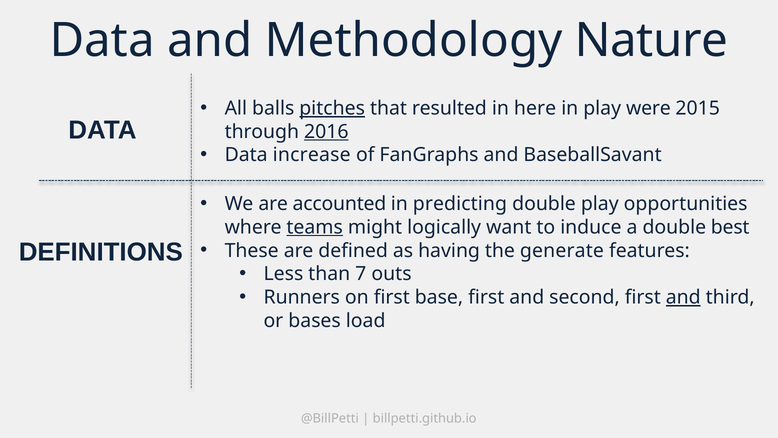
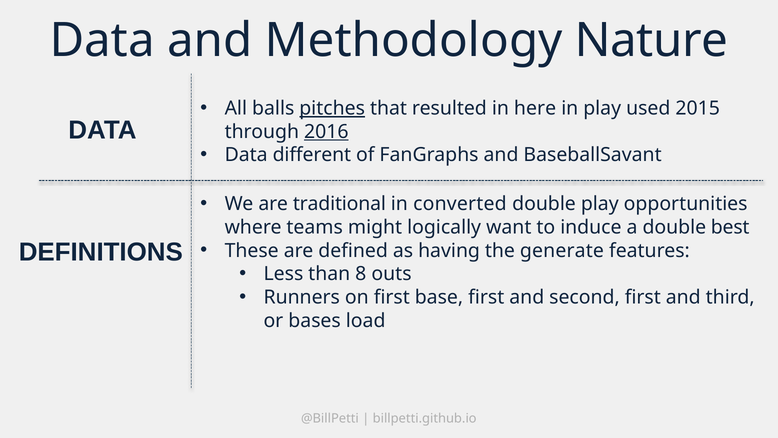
were: were -> used (648, 108)
increase: increase -> different (312, 155)
accounted: accounted -> traditional (339, 204)
predicting: predicting -> converted (460, 204)
teams underline: present -> none (315, 227)
7: 7 -> 8 (361, 274)
and underline: present -> none (683, 297)
